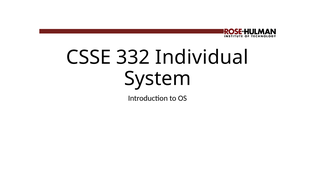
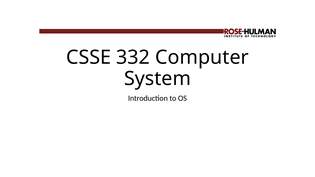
Individual: Individual -> Computer (202, 57)
